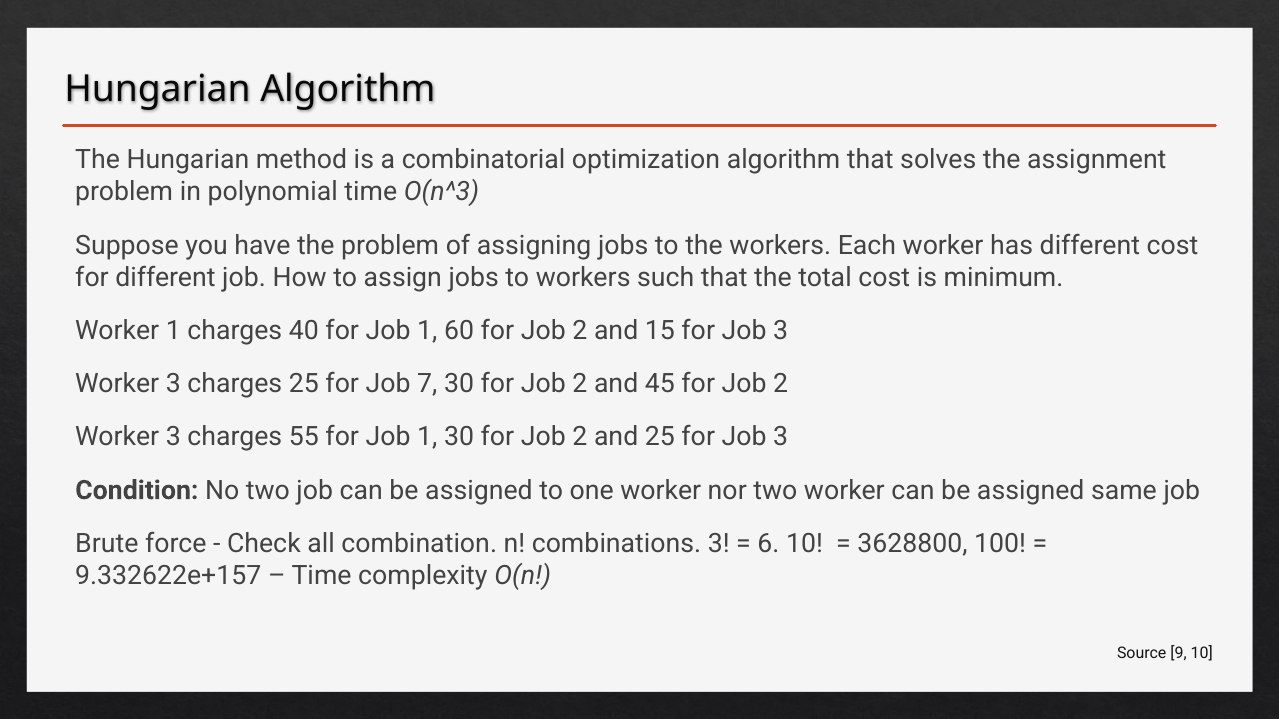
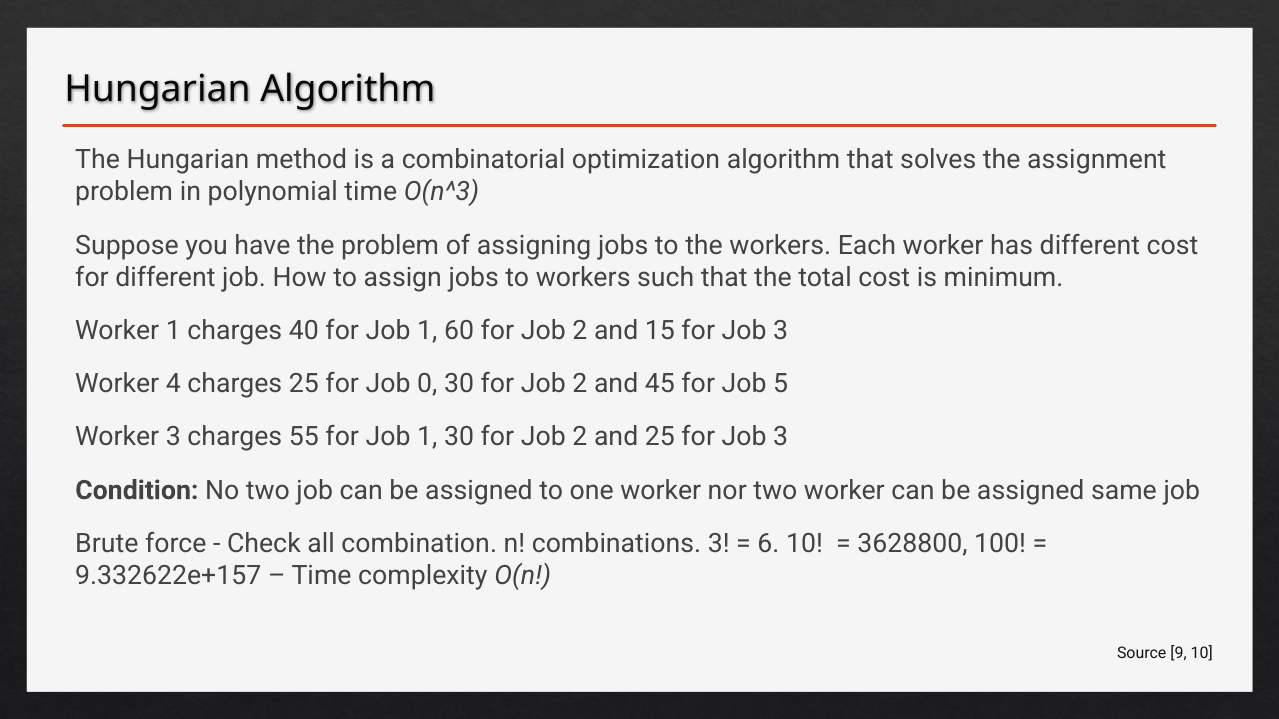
3: 3 -> 4 (173, 384)
7: 7 -> 0 (427, 384)
45 for Job 2: 2 -> 5 (781, 384)
